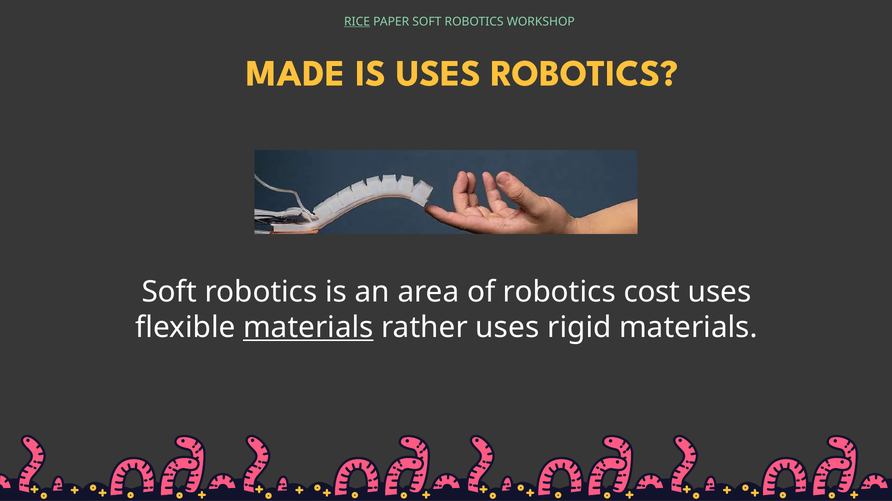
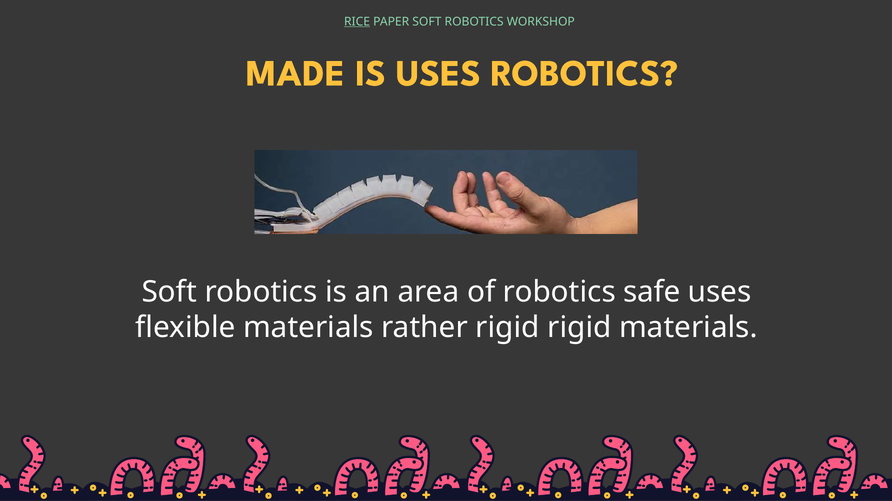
cost: cost -> safe (652, 292)
materials underline: present -> none (308, 328)
rather uses: uses -> rigid (508, 328)
